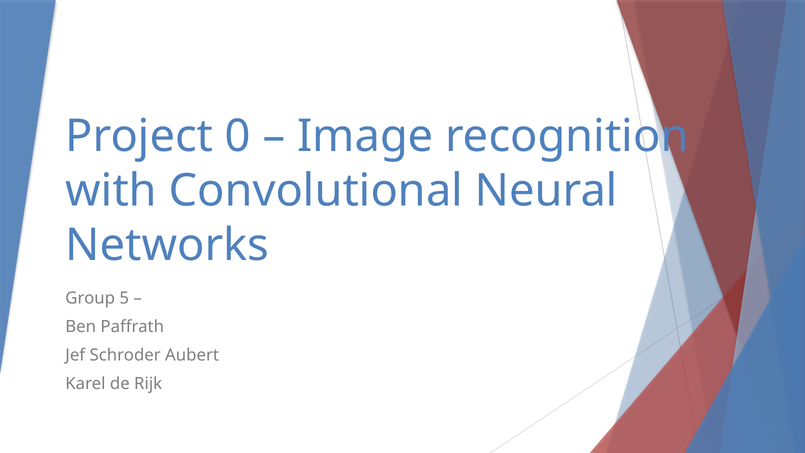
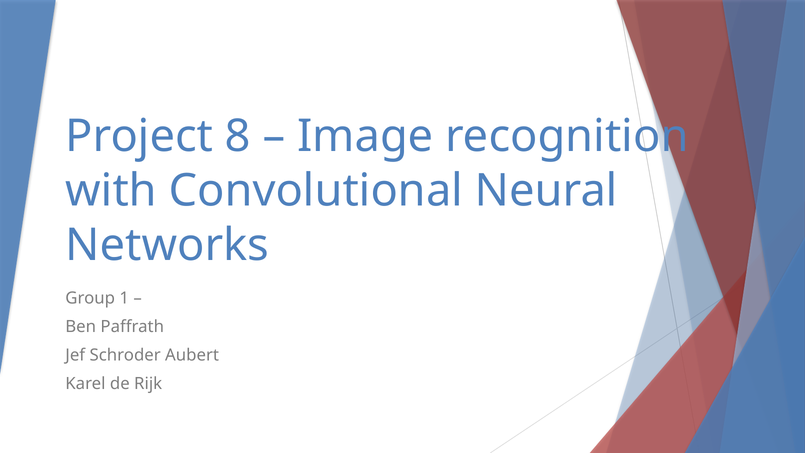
0: 0 -> 8 (238, 136)
5: 5 -> 1 (124, 298)
